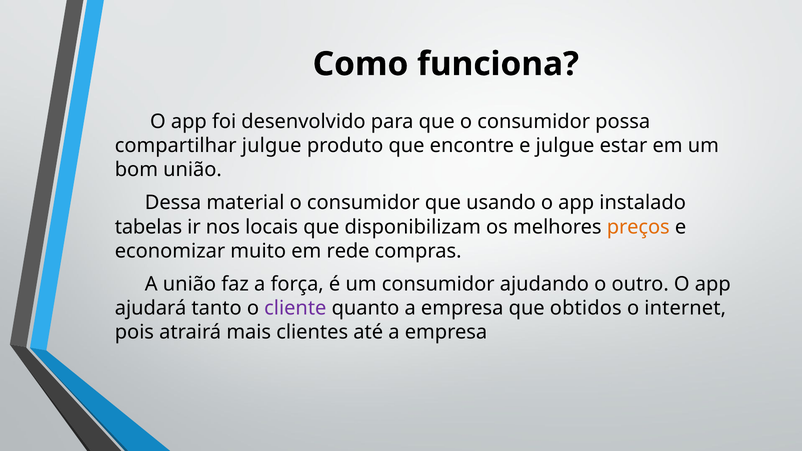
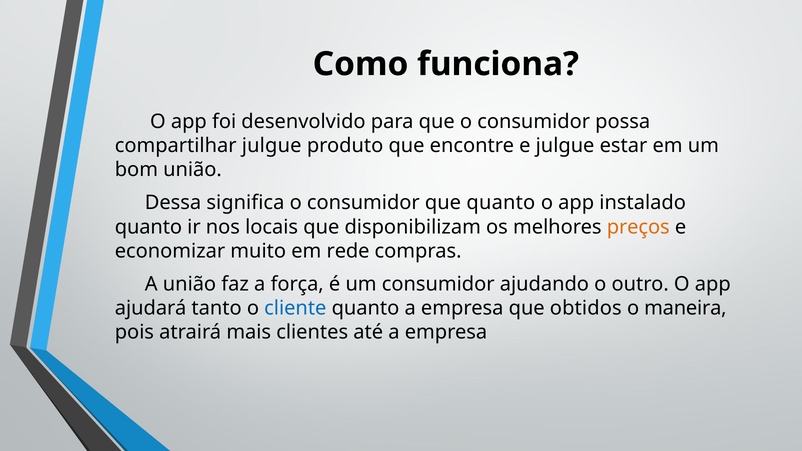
material: material -> significa (245, 203)
que usando: usando -> quanto (501, 203)
tabelas: tabelas -> quanto (148, 227)
cliente colour: purple -> blue (295, 308)
internet: internet -> maneira (685, 308)
